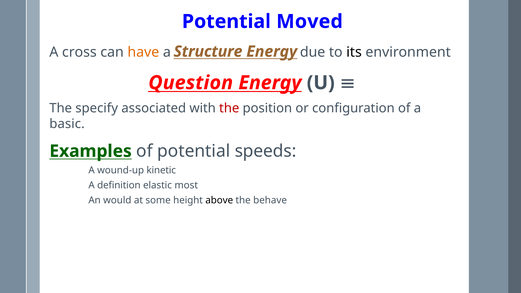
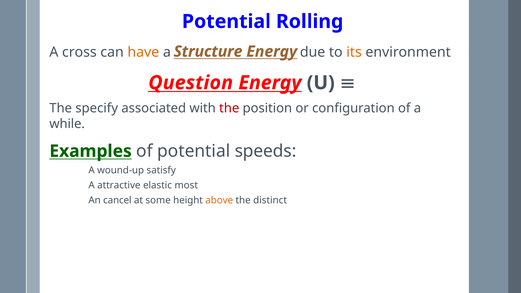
Moved: Moved -> Rolling (310, 22)
its colour: black -> orange (354, 52)
basic: basic -> while (67, 124)
kinetic: kinetic -> satisfy (161, 170)
definition: definition -> attractive (119, 185)
would: would -> cancel (117, 200)
above colour: black -> orange (219, 200)
behave: behave -> distinct (270, 200)
